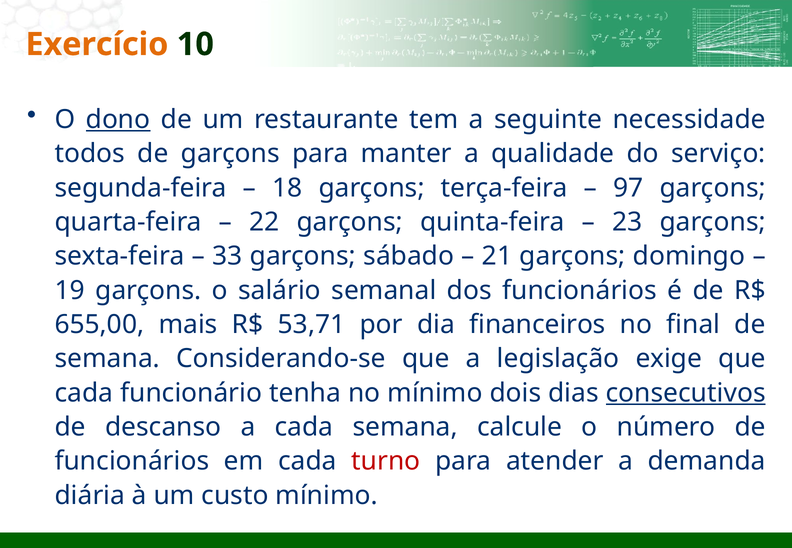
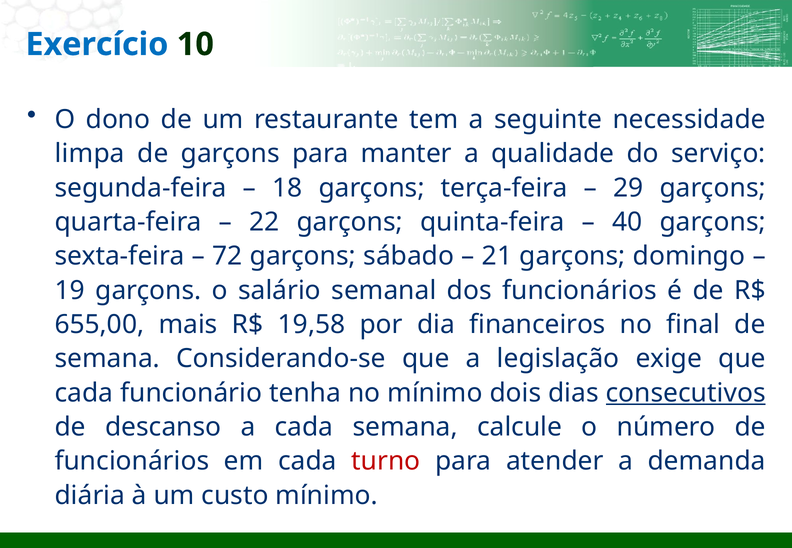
Exercício colour: orange -> blue (97, 44)
dono underline: present -> none (118, 120)
todos: todos -> limpa (90, 154)
97: 97 -> 29 (628, 188)
23: 23 -> 40 (627, 222)
33: 33 -> 72 (227, 256)
53,71: 53,71 -> 19,58 (312, 325)
